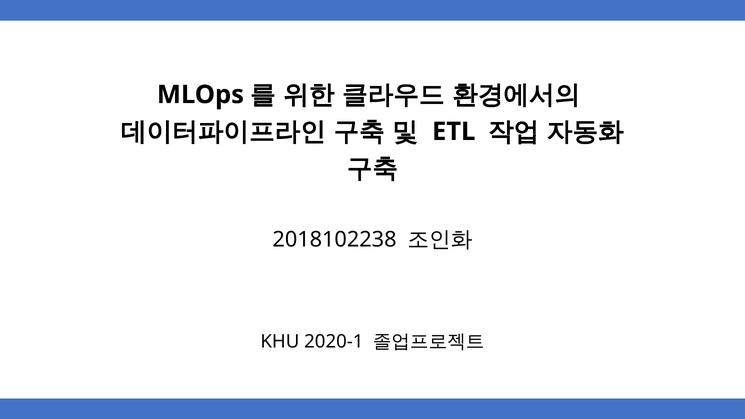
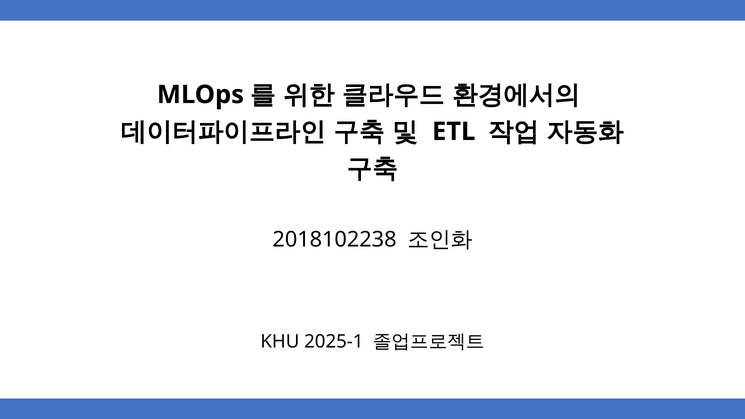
2020-1: 2020-1 -> 2025-1 (334, 342)
